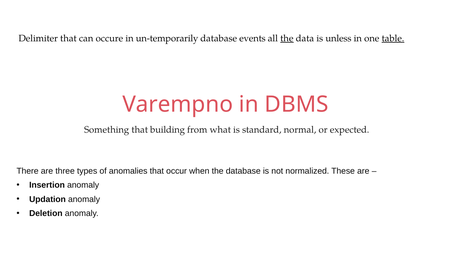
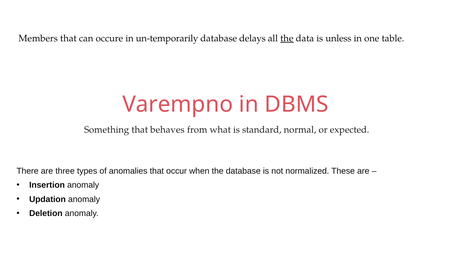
Delimiter: Delimiter -> Members (38, 38)
events: events -> delays (252, 38)
table underline: present -> none (393, 38)
building: building -> behaves (167, 129)
